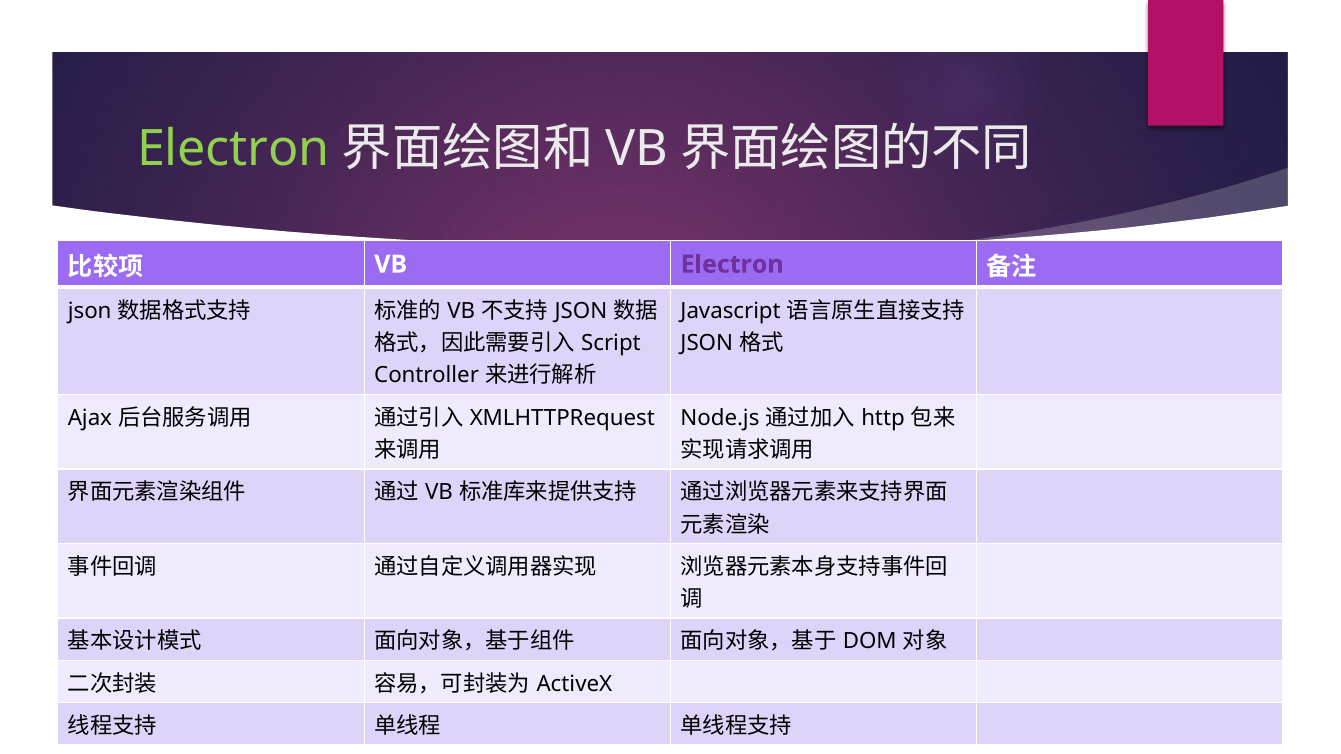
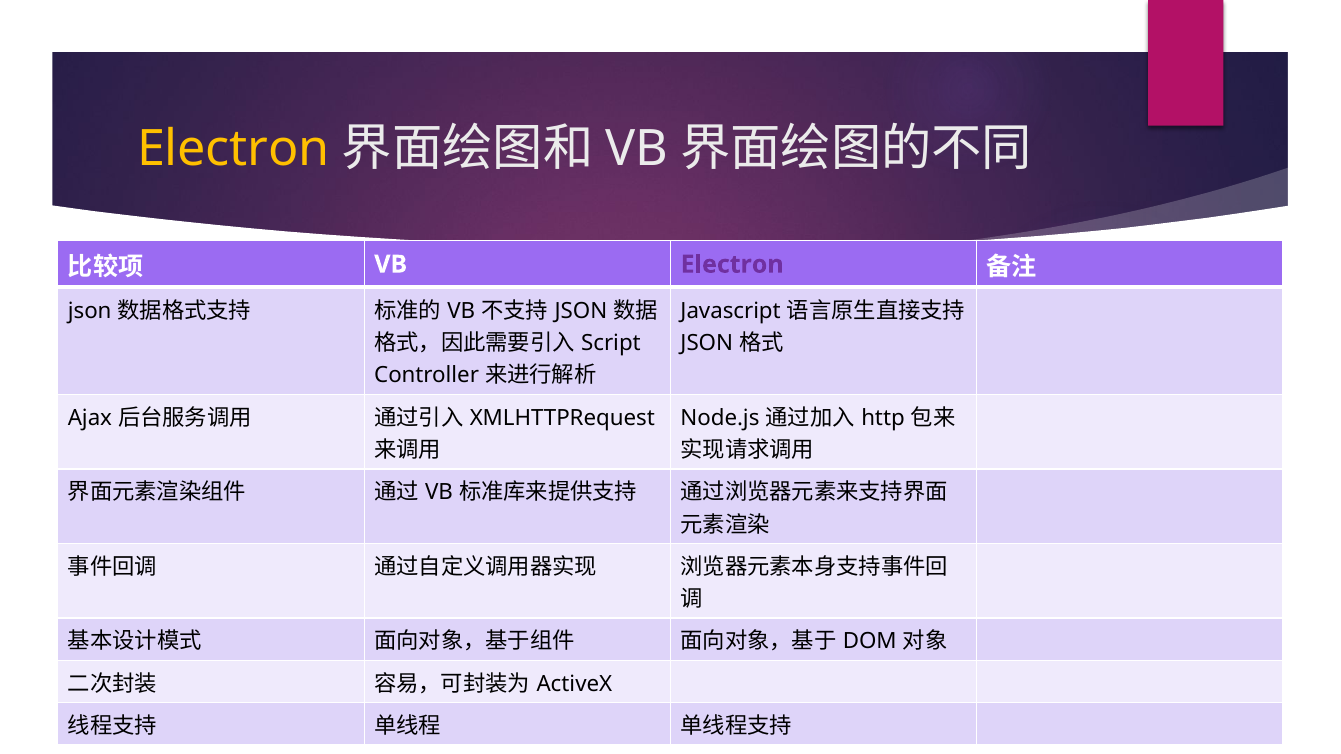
Electron colour: light green -> yellow (234, 149)
